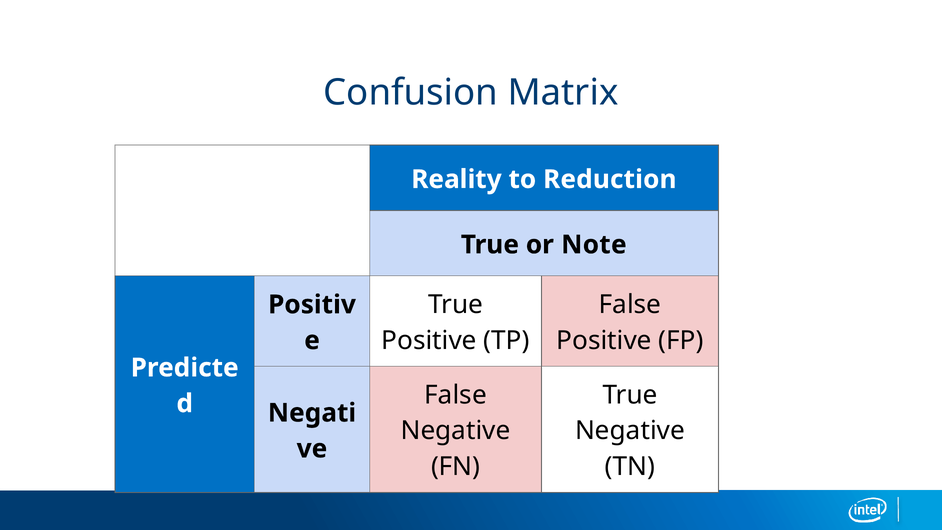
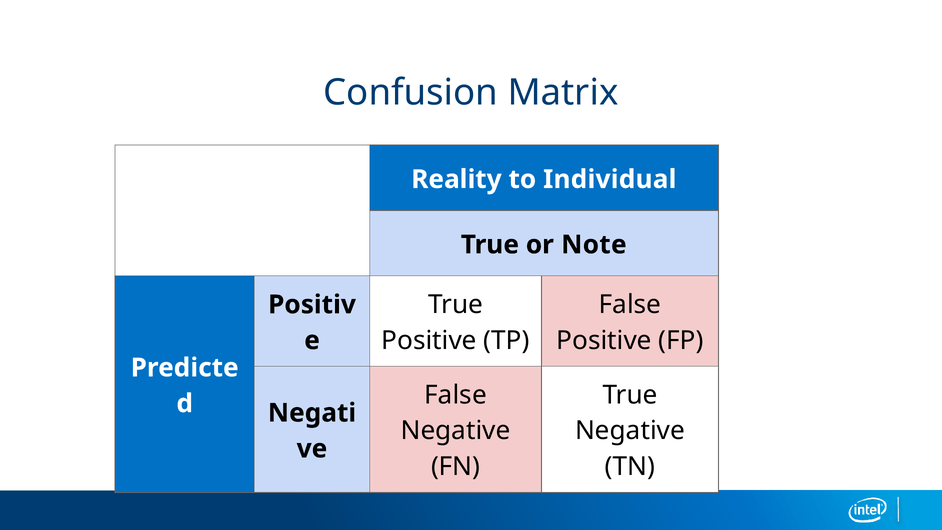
Reduction: Reduction -> Individual (610, 179)
